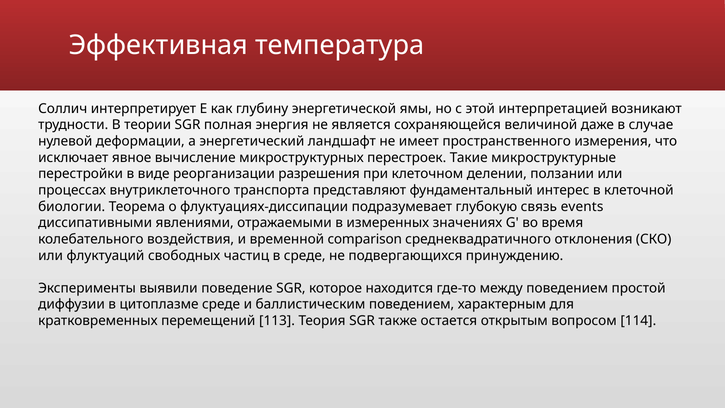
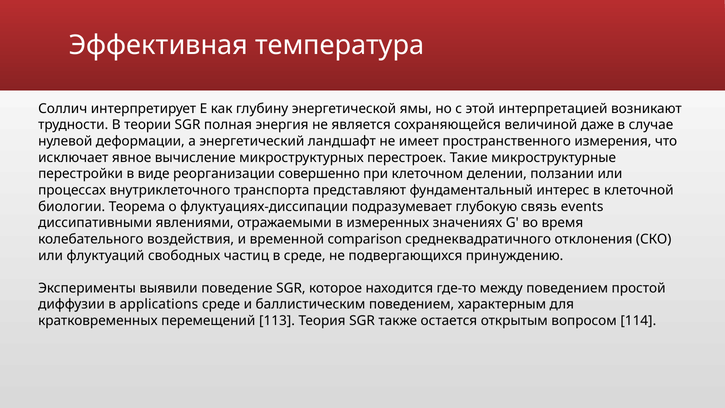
разрешения: разрешения -> совершенно (319, 174)
цитоплазме: цитоплазме -> applications (159, 304)
